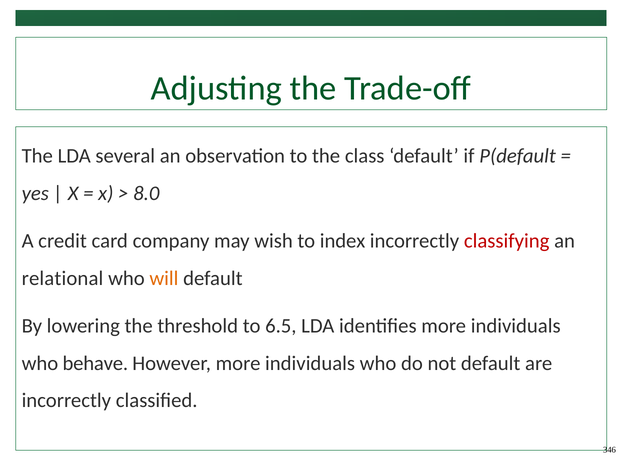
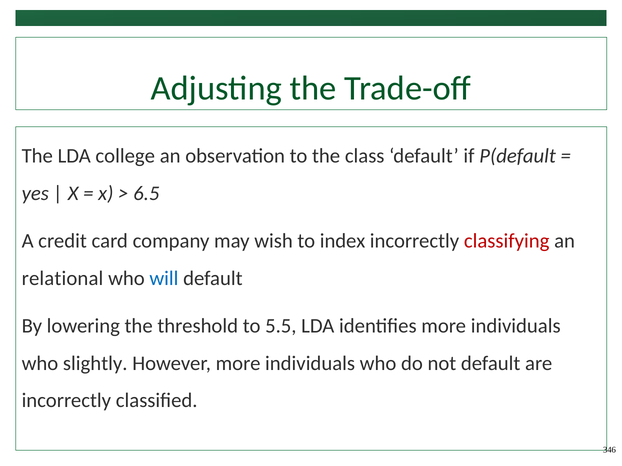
several: several -> college (125, 156)
8.0: 8.0 -> 6.5 (146, 194)
will colour: orange -> blue (164, 279)
6.5: 6.5 -> 5.5 (281, 326)
behave: behave -> slightly (95, 364)
